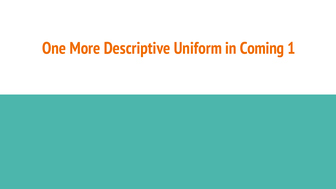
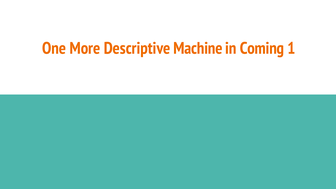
Uniform: Uniform -> Machine (198, 48)
